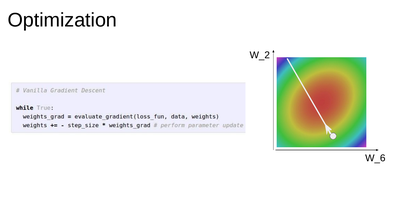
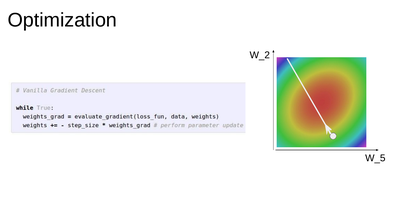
W_6: W_6 -> W_5 (375, 158)
